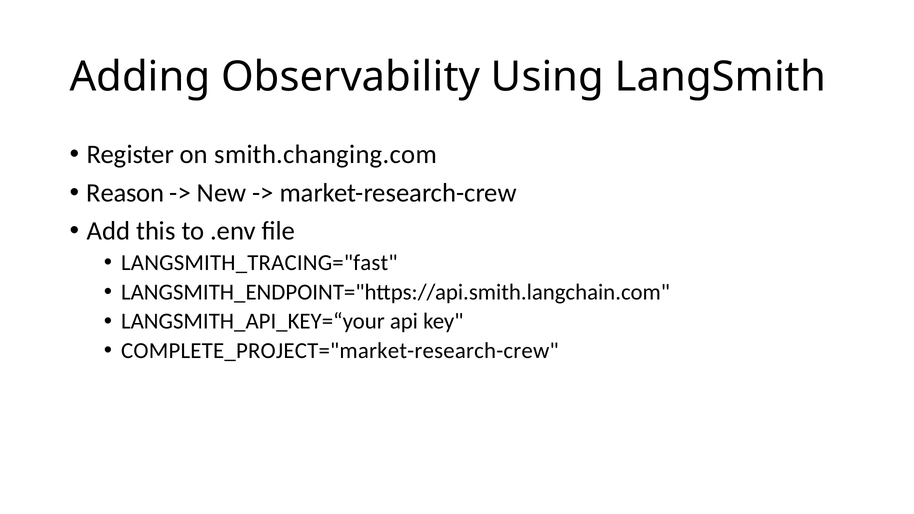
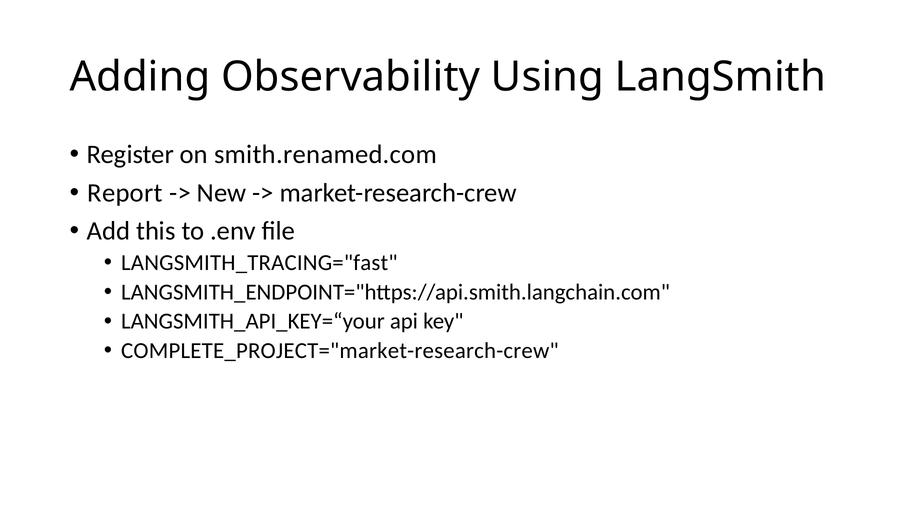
smith.changing.com: smith.changing.com -> smith.renamed.com (326, 155)
Reason: Reason -> Report (125, 193)
